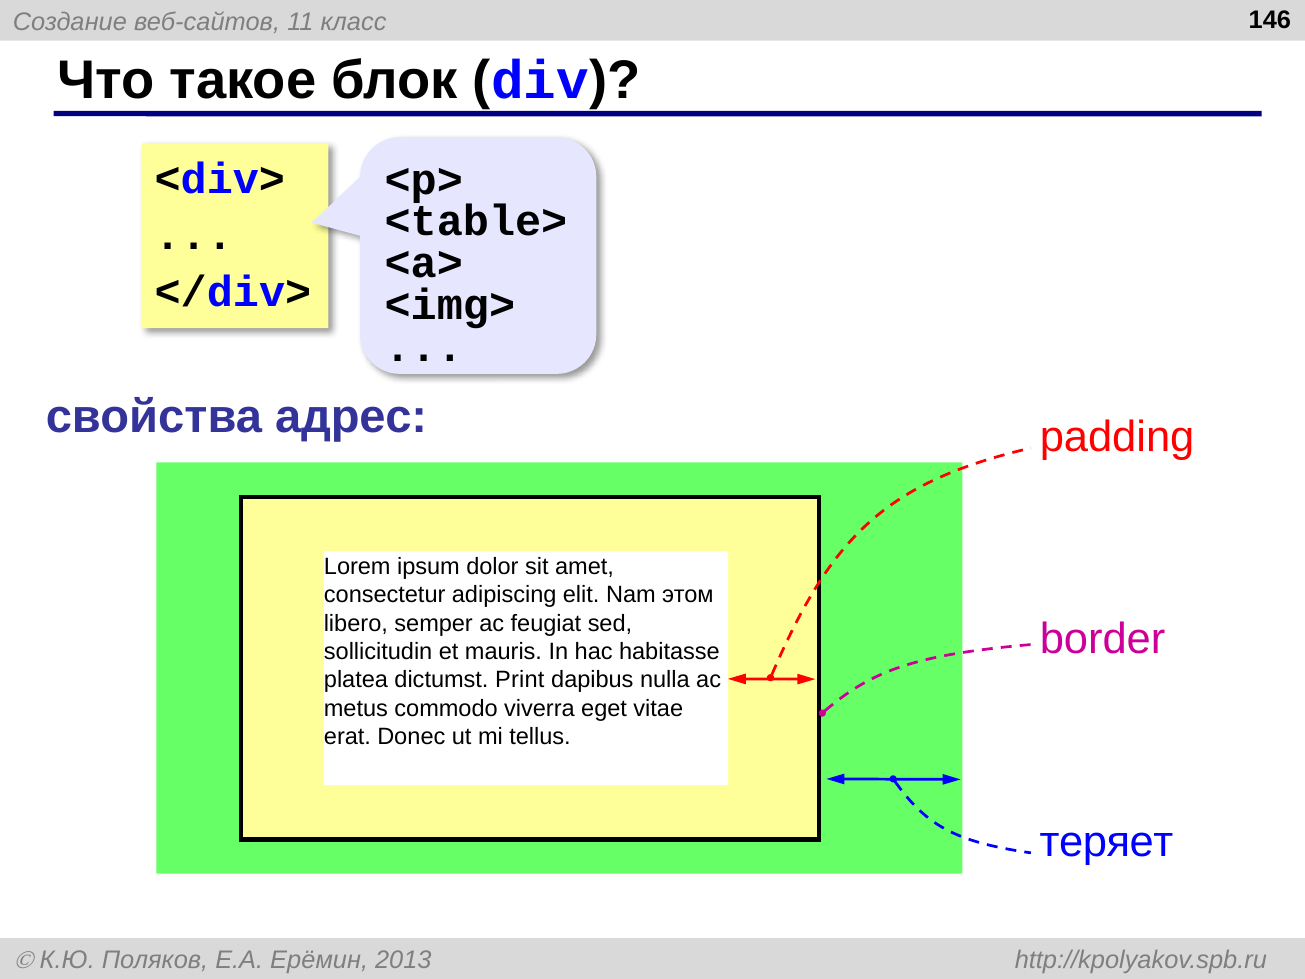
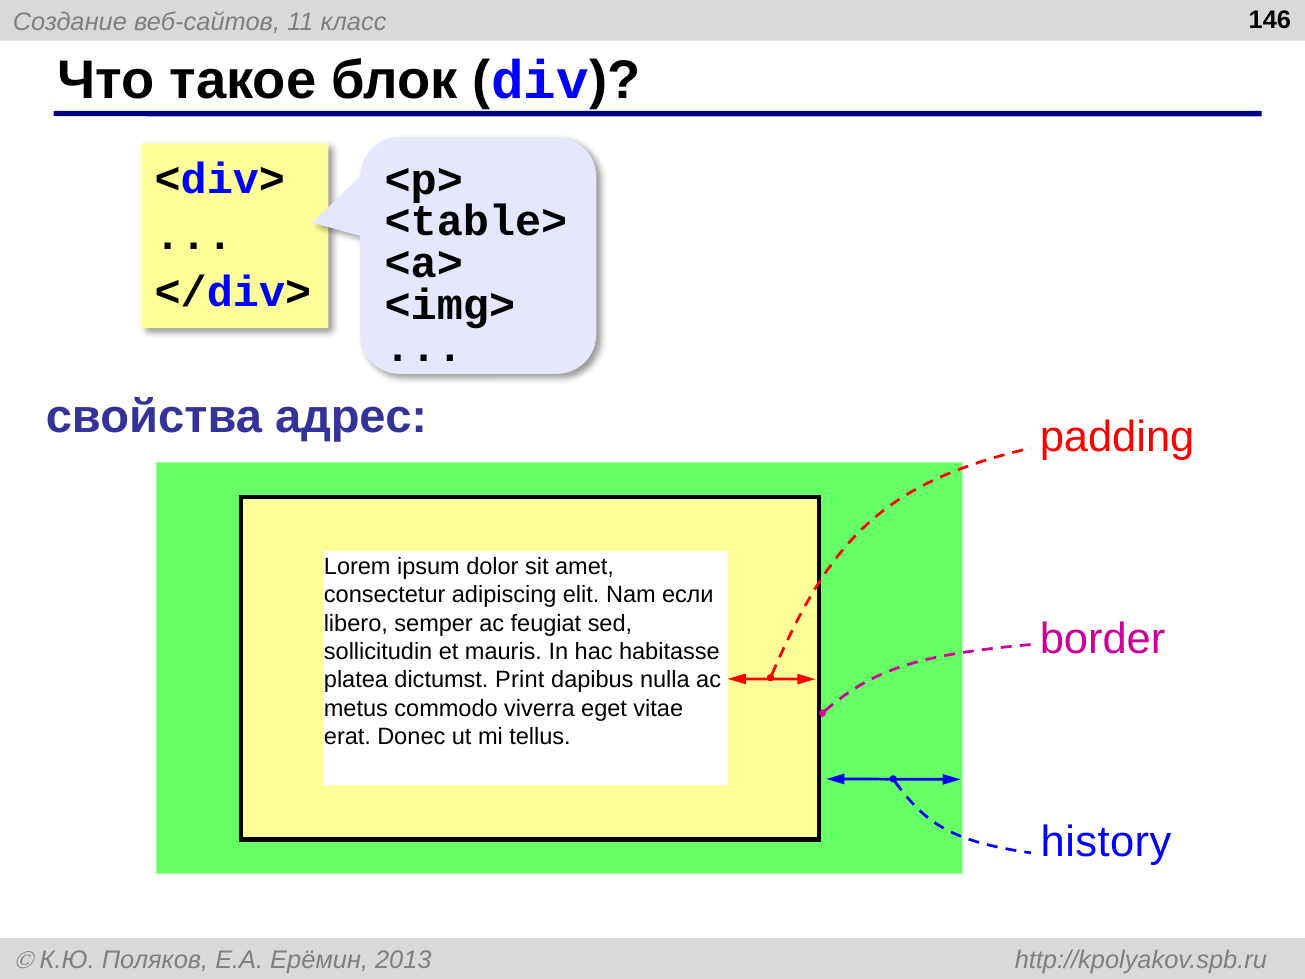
этом: этом -> если (688, 595)
теряет: теряет -> history (1106, 841)
